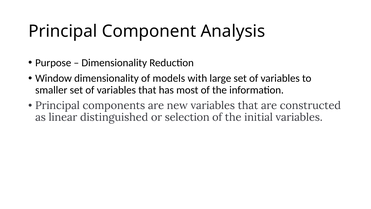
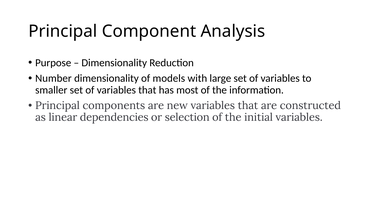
Window: Window -> Number (53, 78)
distinguished: distinguished -> dependencies (114, 117)
